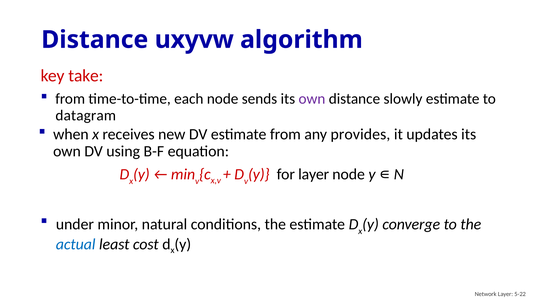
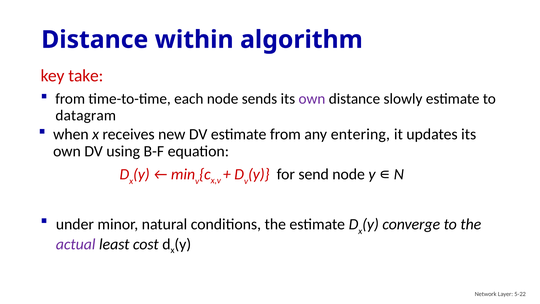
uxyvw: uxyvw -> within (194, 40)
provides: provides -> entering (360, 134)
for layer: layer -> send (314, 174)
actual colour: blue -> purple (76, 244)
